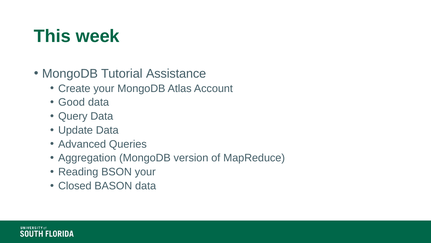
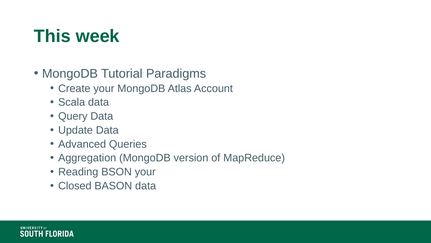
Assistance: Assistance -> Paradigms (176, 73)
Good: Good -> Scala (72, 102)
